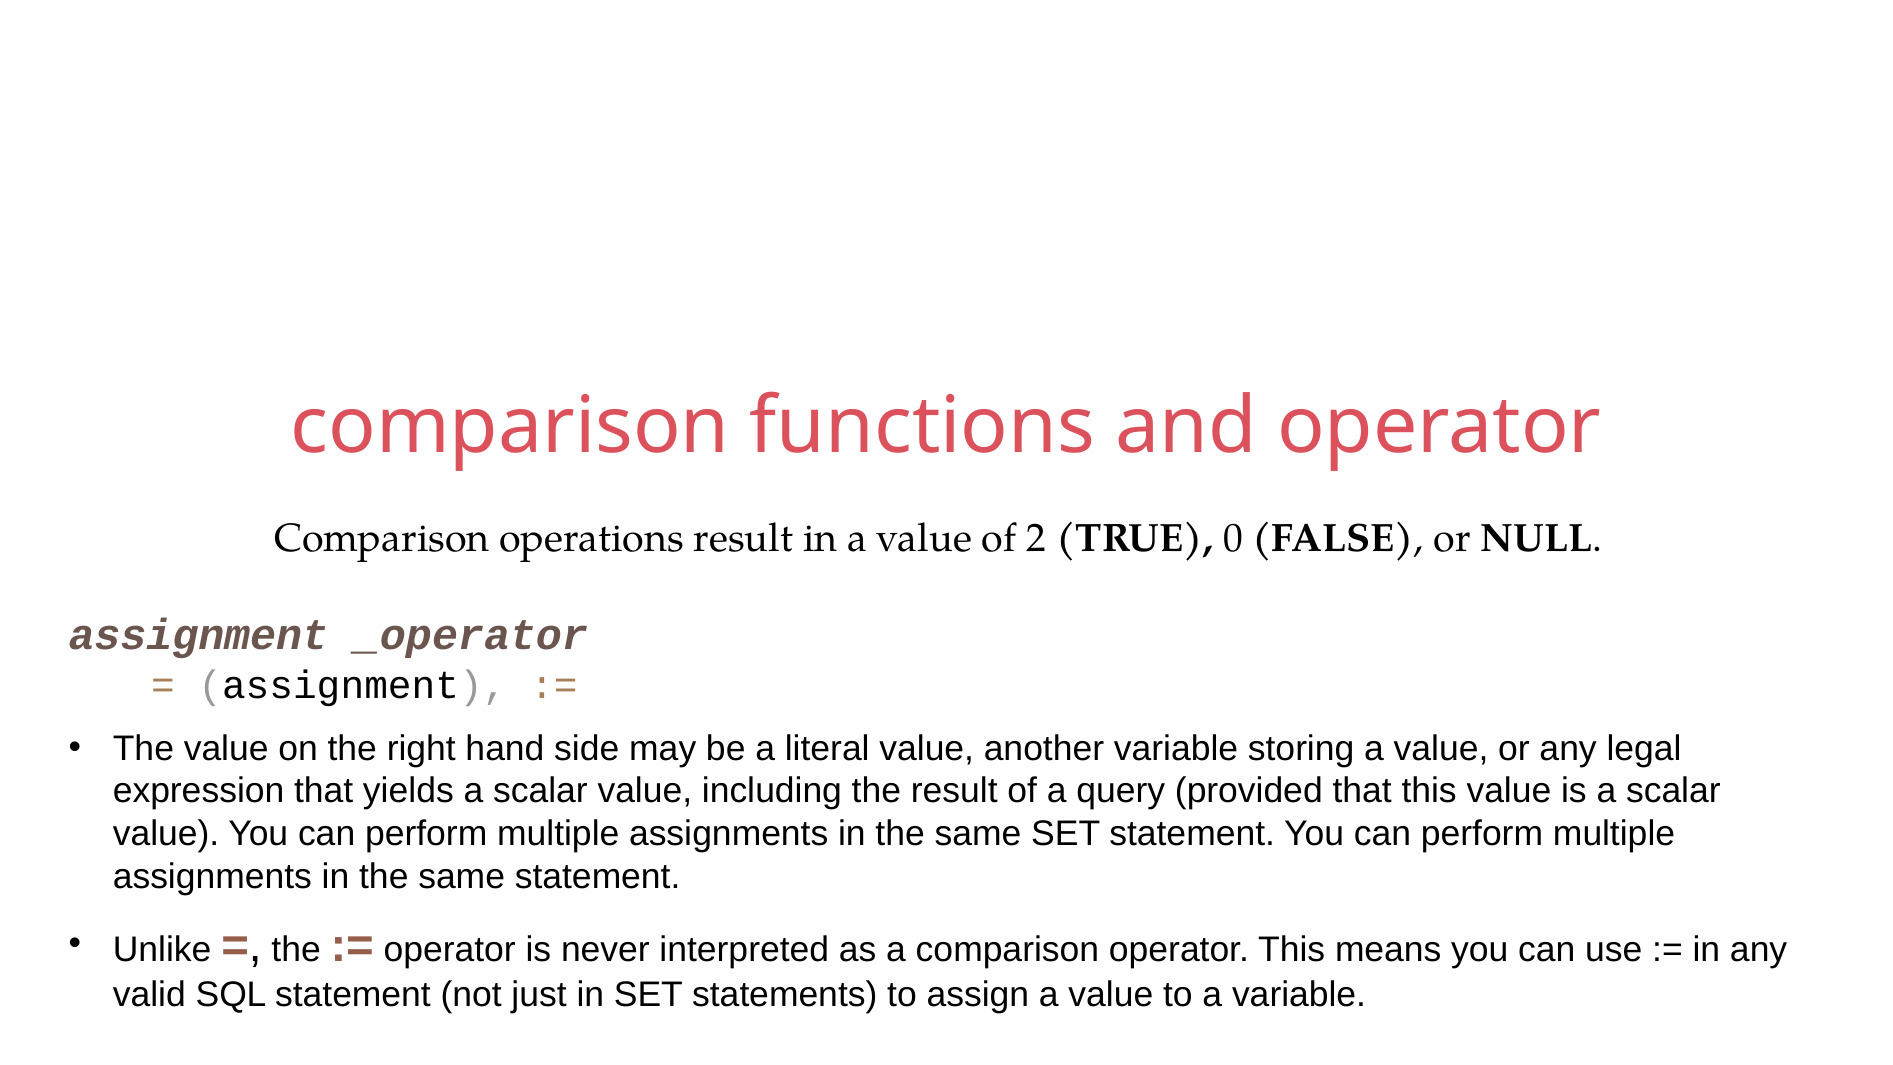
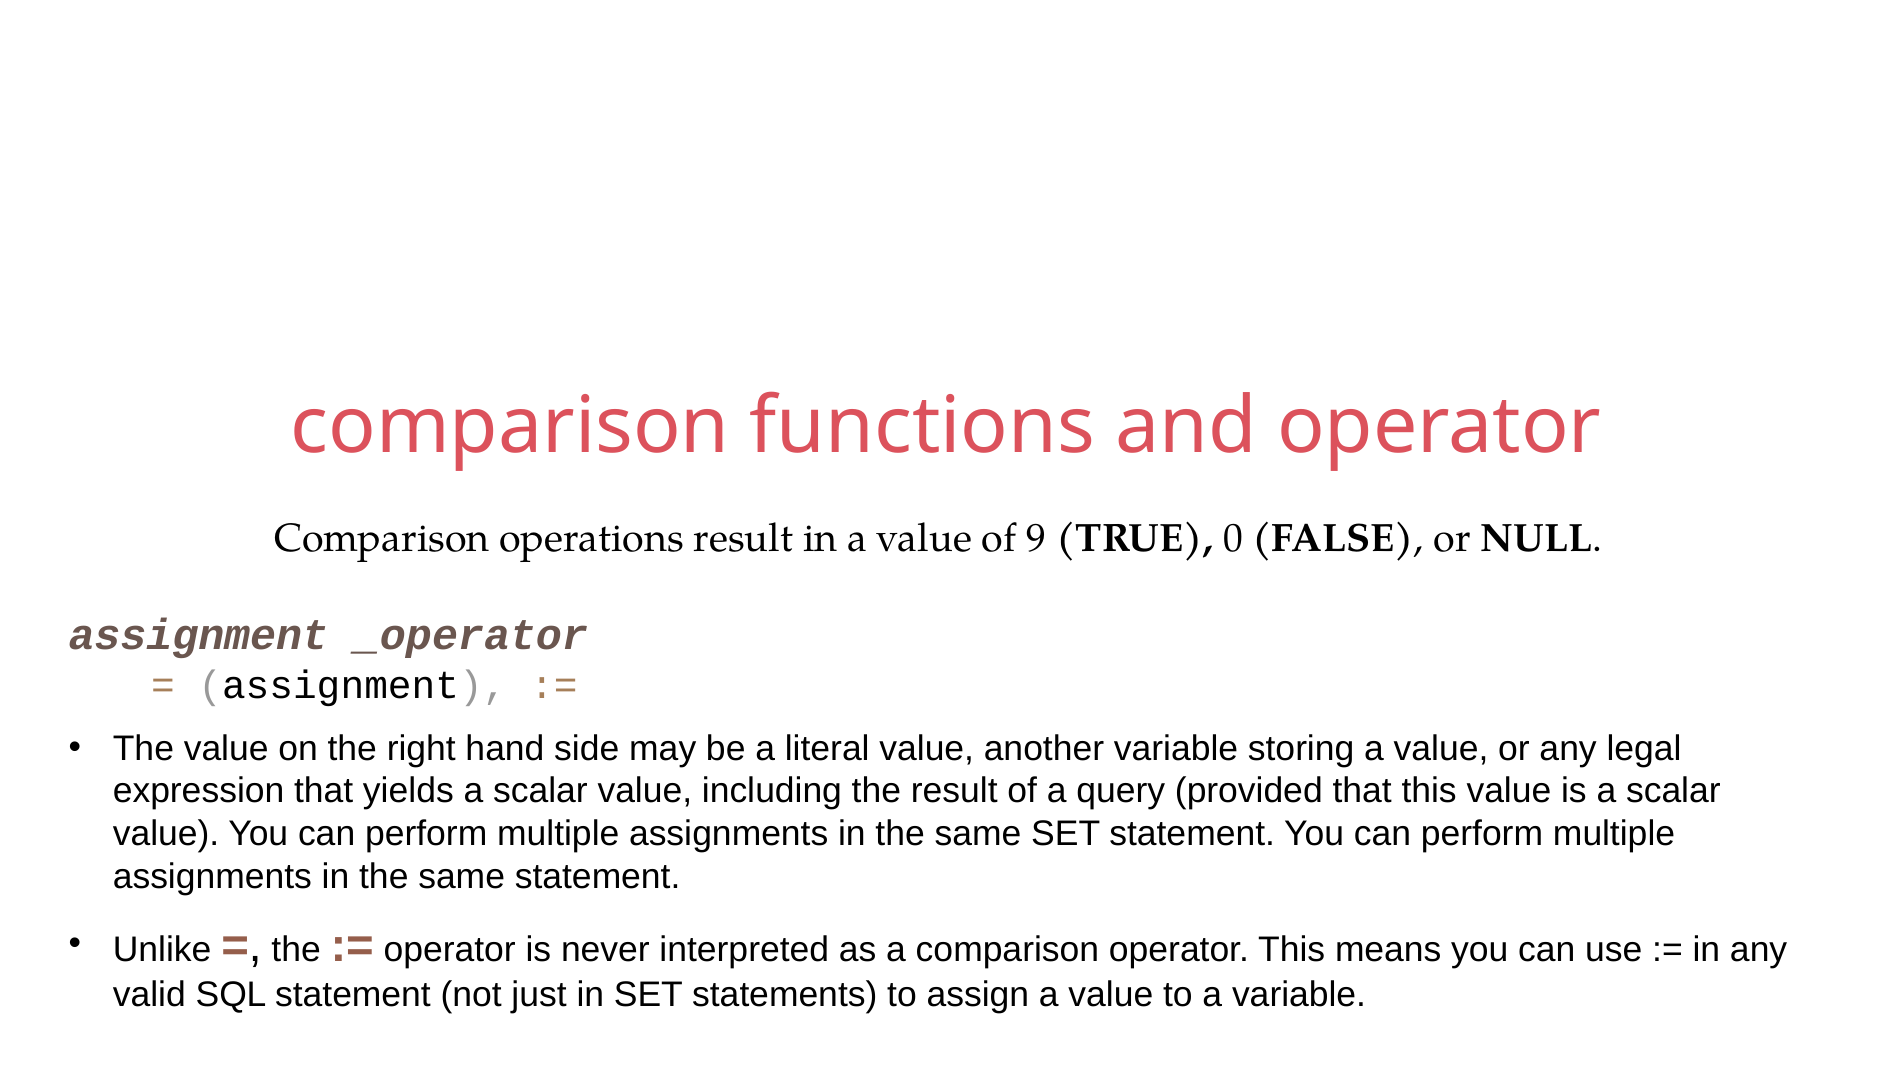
2: 2 -> 9 (1036, 539)
